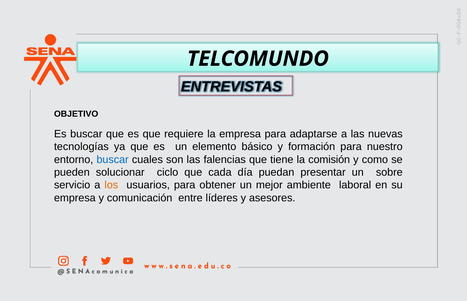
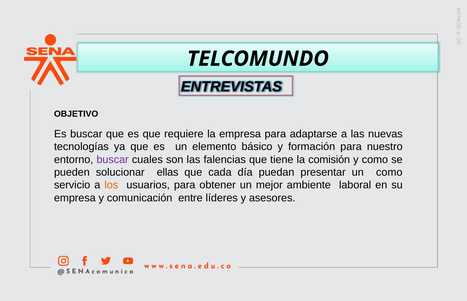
buscar colour: blue -> purple (113, 160)
ciclo: ciclo -> ellas (168, 173)
un sobre: sobre -> como (389, 173)
